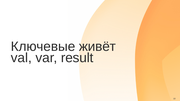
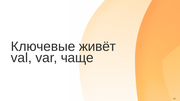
result: result -> чаще (77, 58)
